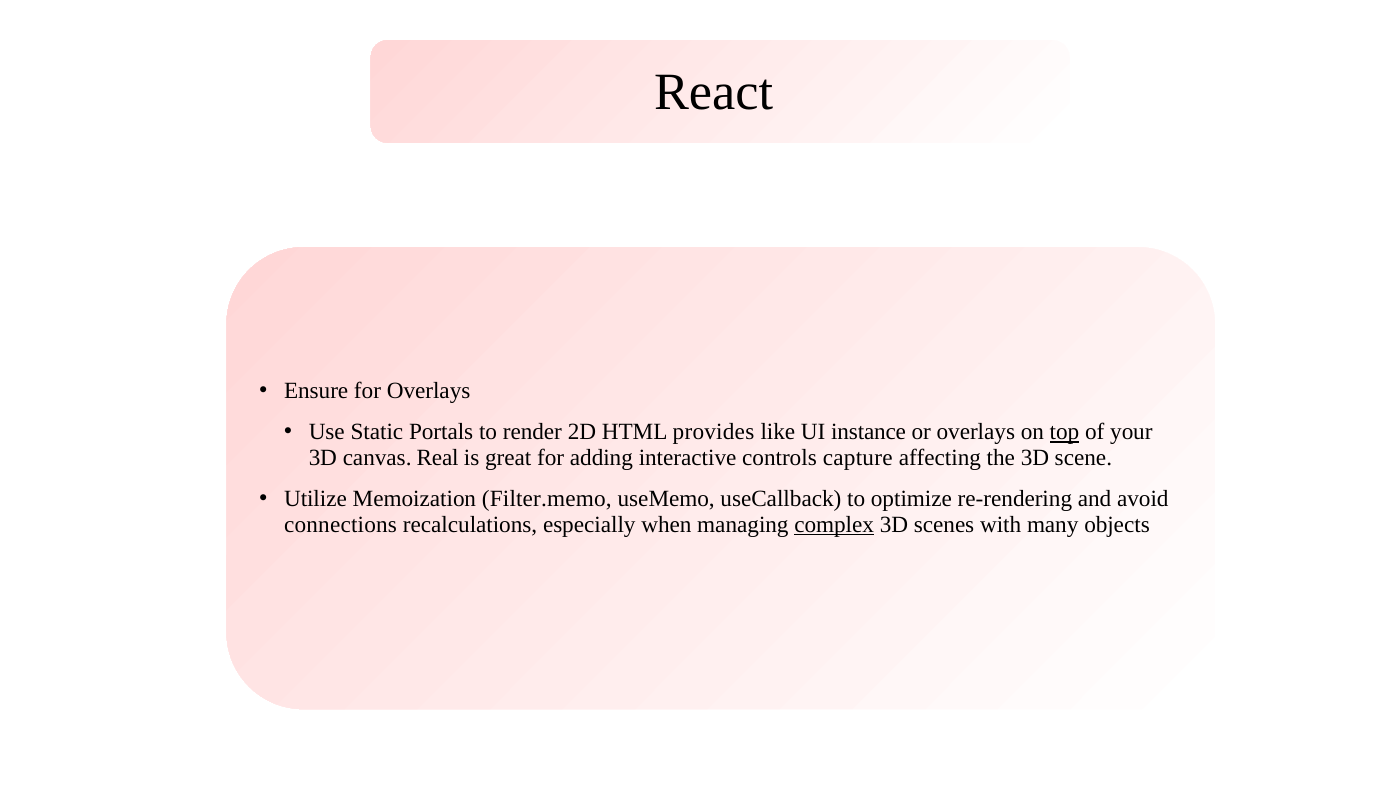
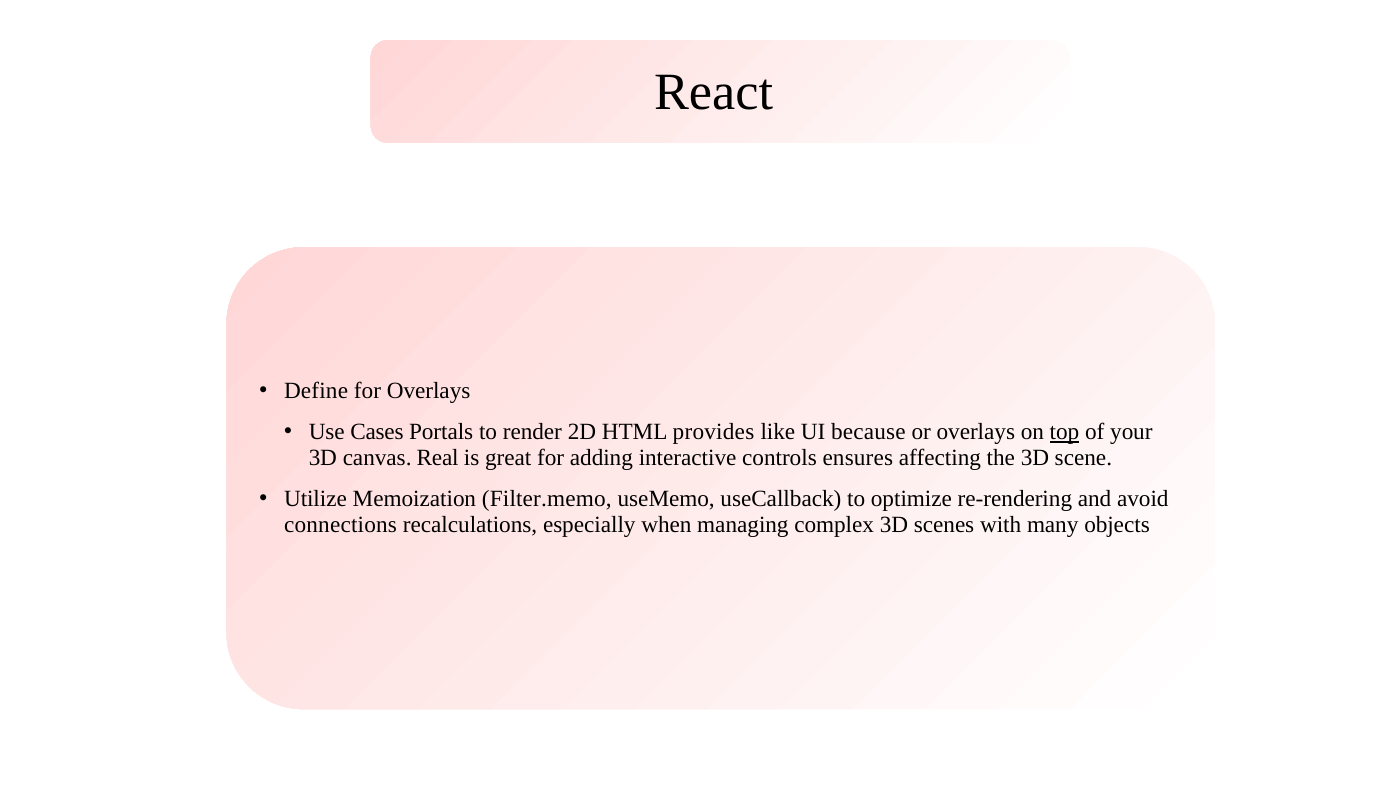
Ensure: Ensure -> Define (316, 391)
Static: Static -> Cases (377, 432)
instance: instance -> because (868, 432)
capture: capture -> ensures (858, 458)
complex underline: present -> none (834, 525)
